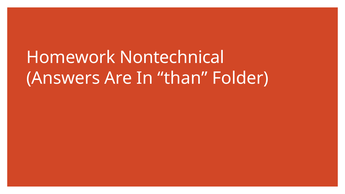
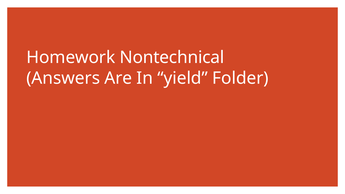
than: than -> yield (183, 78)
